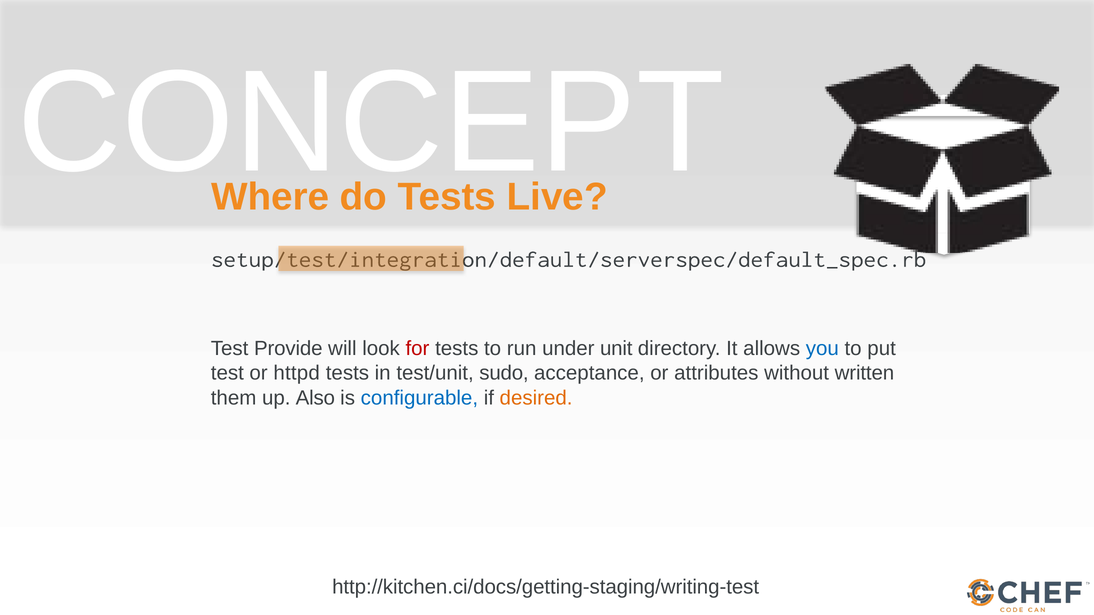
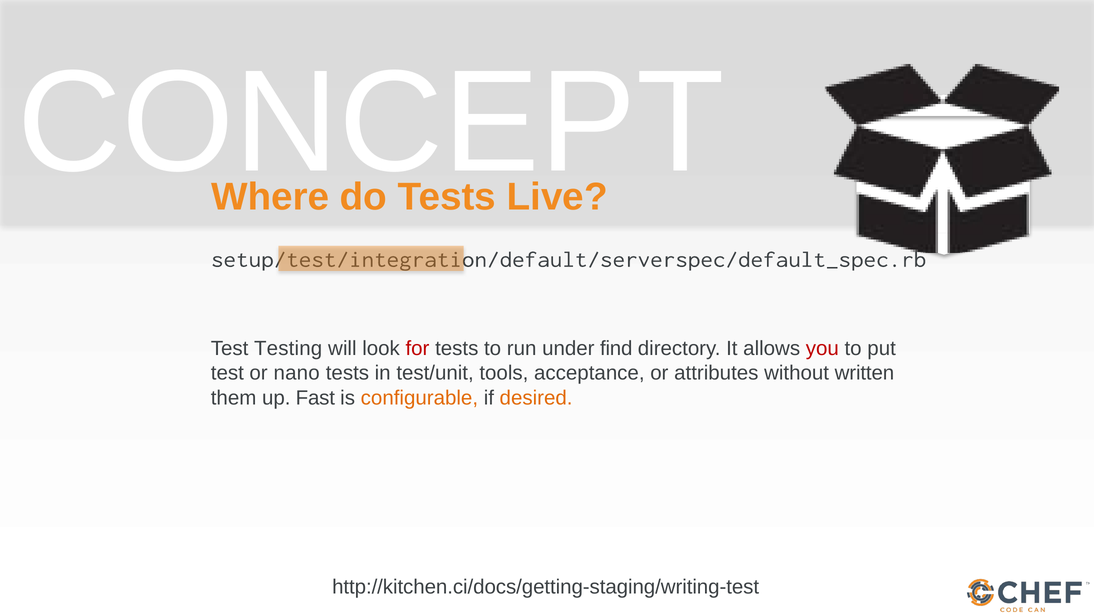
Provide: Provide -> Testing (288, 349)
unit: unit -> find (616, 349)
you colour: blue -> red (822, 349)
httpd: httpd -> nano (297, 373)
sudo: sudo -> tools (504, 373)
Also: Also -> Fast (315, 398)
configurable colour: blue -> orange (419, 398)
